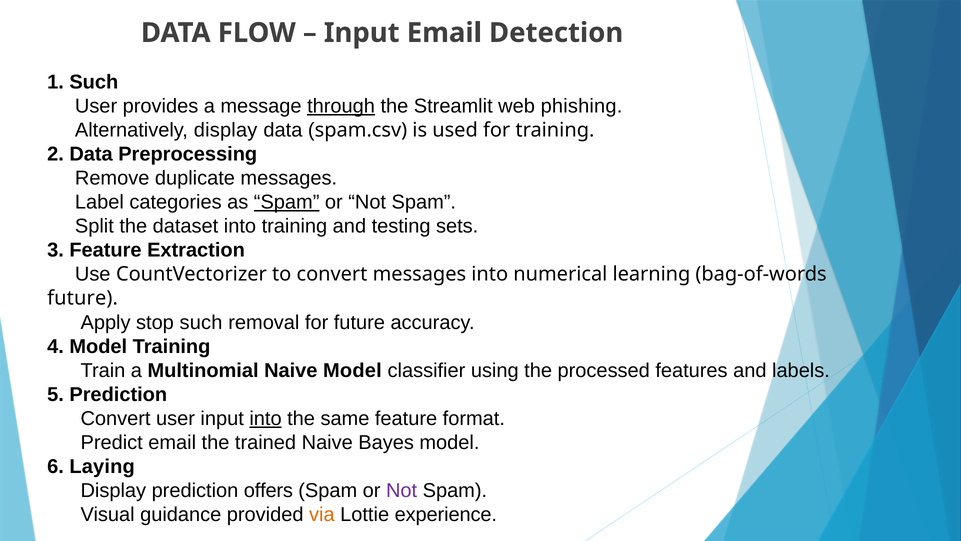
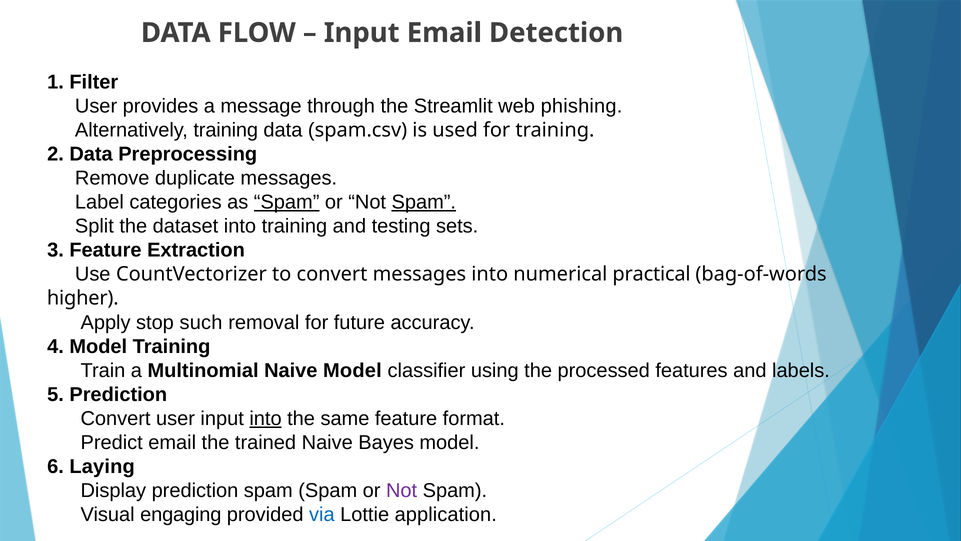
1 Such: Such -> Filter (94, 82)
through underline: present -> none (341, 106)
Alternatively display: display -> training (226, 130)
Spam underline: none -> present (424, 202)
learning: learning -> practical (652, 274)
future: future -> higher (83, 298)
prediction offers: offers -> spam (268, 490)
guidance: guidance -> engaging (181, 514)
via colour: orange -> blue (322, 514)
experience: experience -> application (446, 514)
